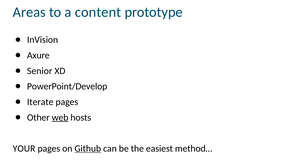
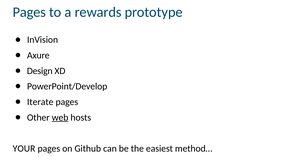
Areas: Areas -> Pages (29, 12)
content: content -> rewards (98, 12)
Senior: Senior -> Design (40, 71)
Github underline: present -> none (88, 148)
